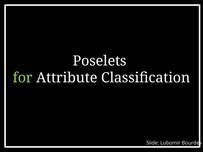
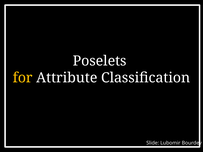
for colour: light green -> yellow (23, 78)
